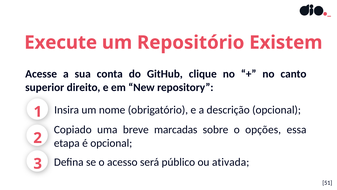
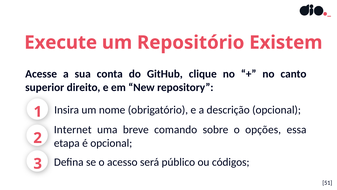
Copiado: Copiado -> Internet (73, 129)
marcadas: marcadas -> comando (176, 129)
ativada: ativada -> códigos (231, 162)
